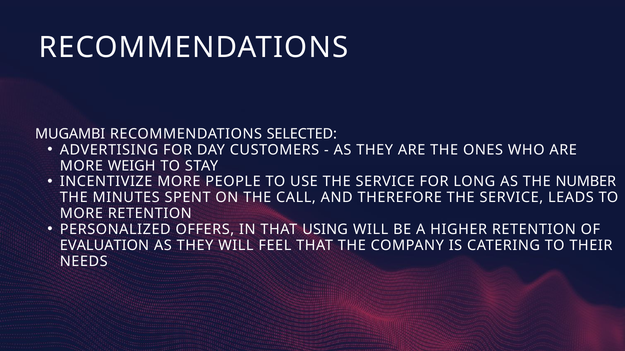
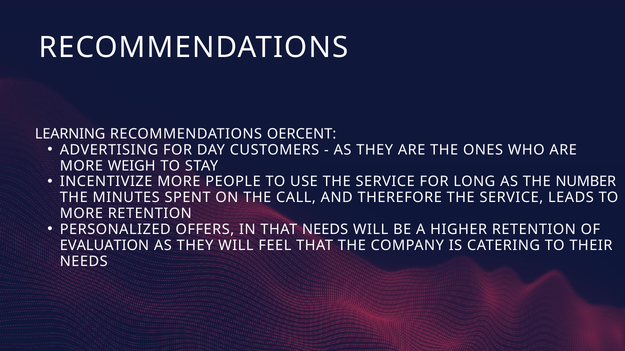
MUGAMBI: MUGAMBI -> LEARNING (70, 134)
SELECTED: SELECTED -> OERCENT (302, 134)
THAT USING: USING -> NEEDS (325, 230)
